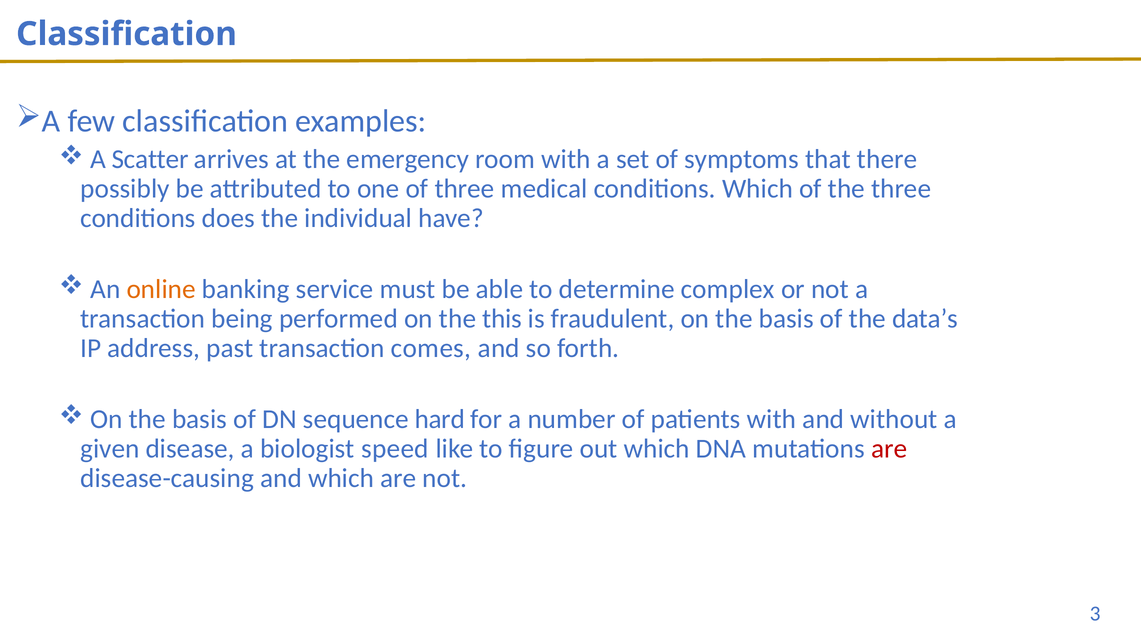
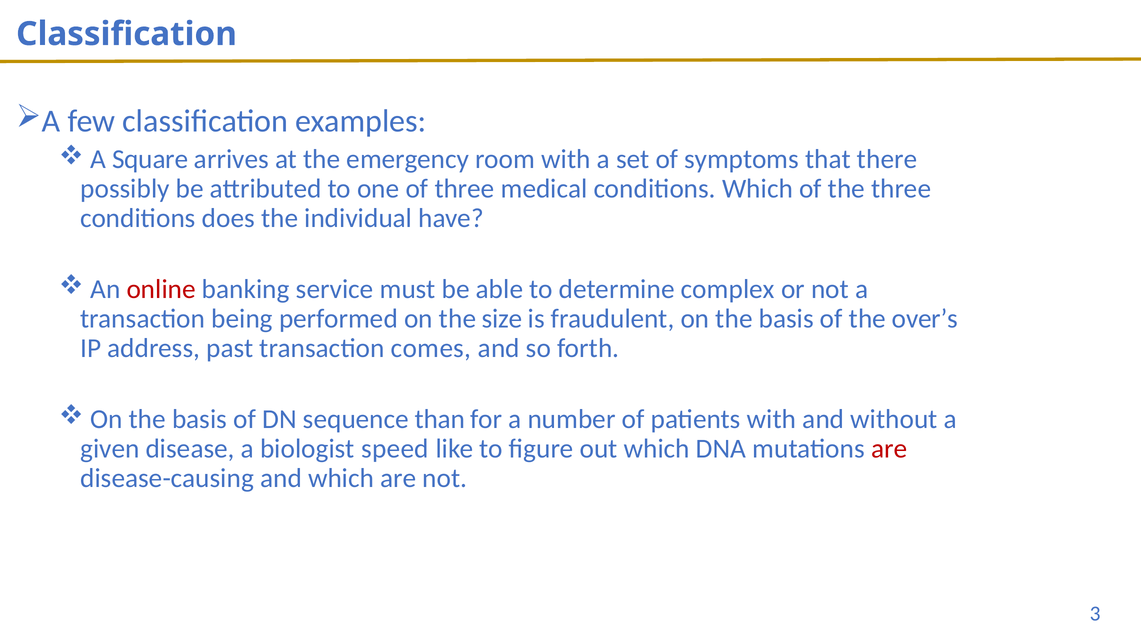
Scatter: Scatter -> Square (150, 159)
online colour: orange -> red (161, 289)
this: this -> size (502, 319)
data’s: data’s -> over’s (925, 319)
hard: hard -> than (440, 419)
